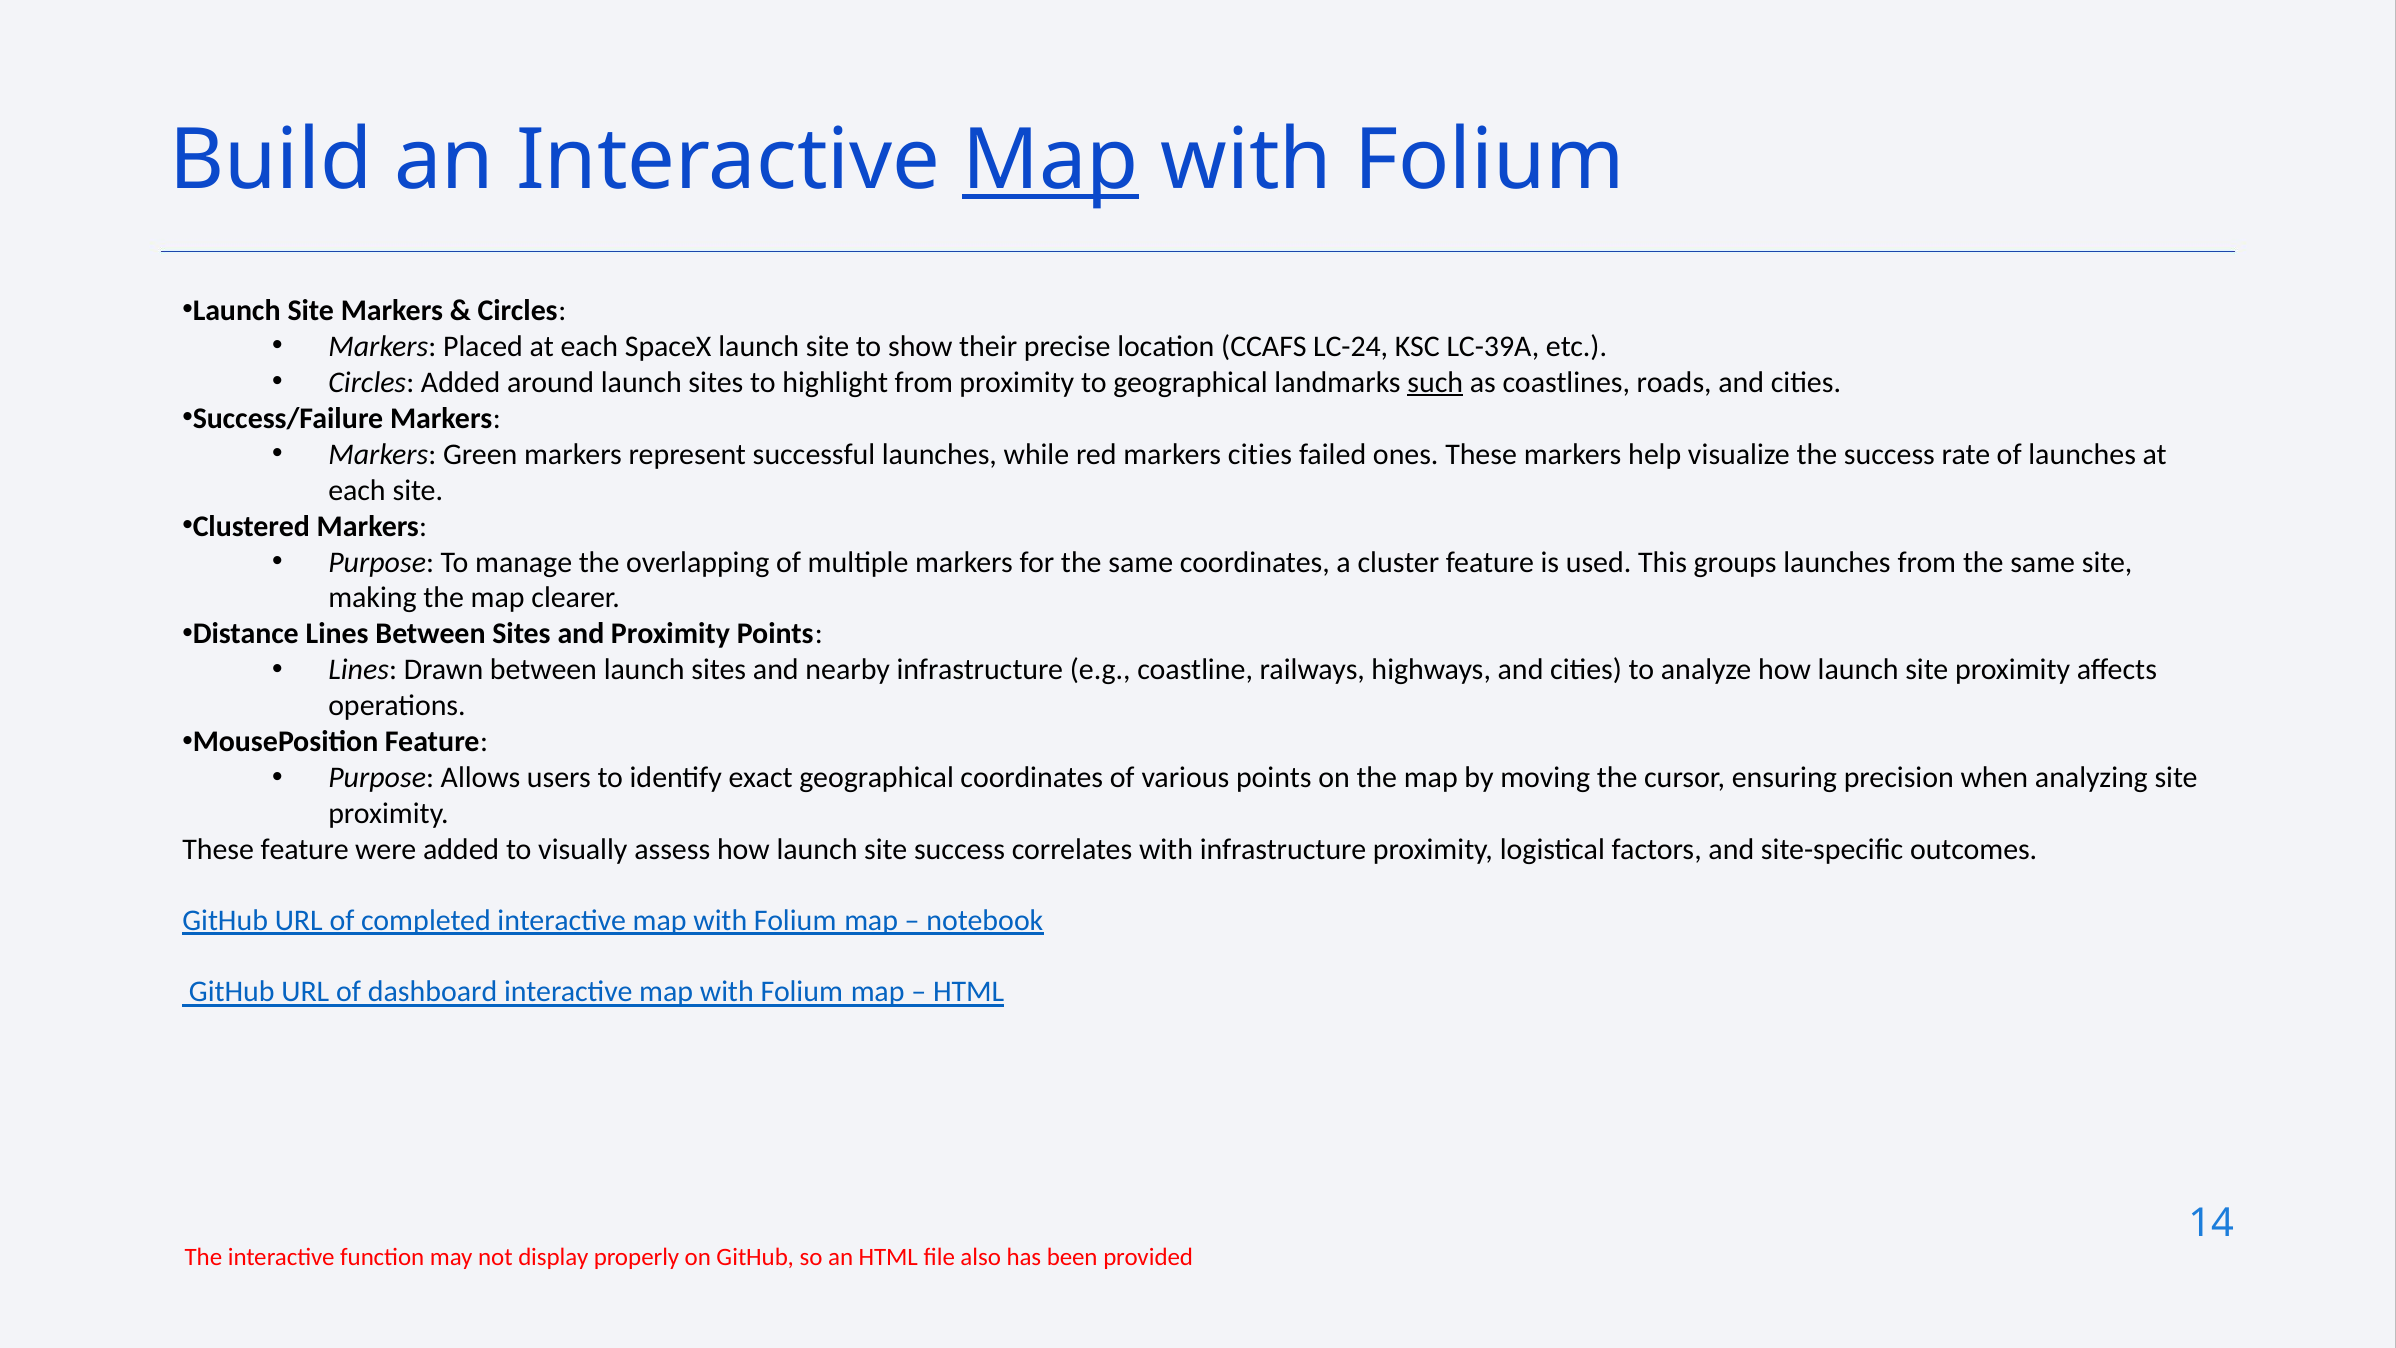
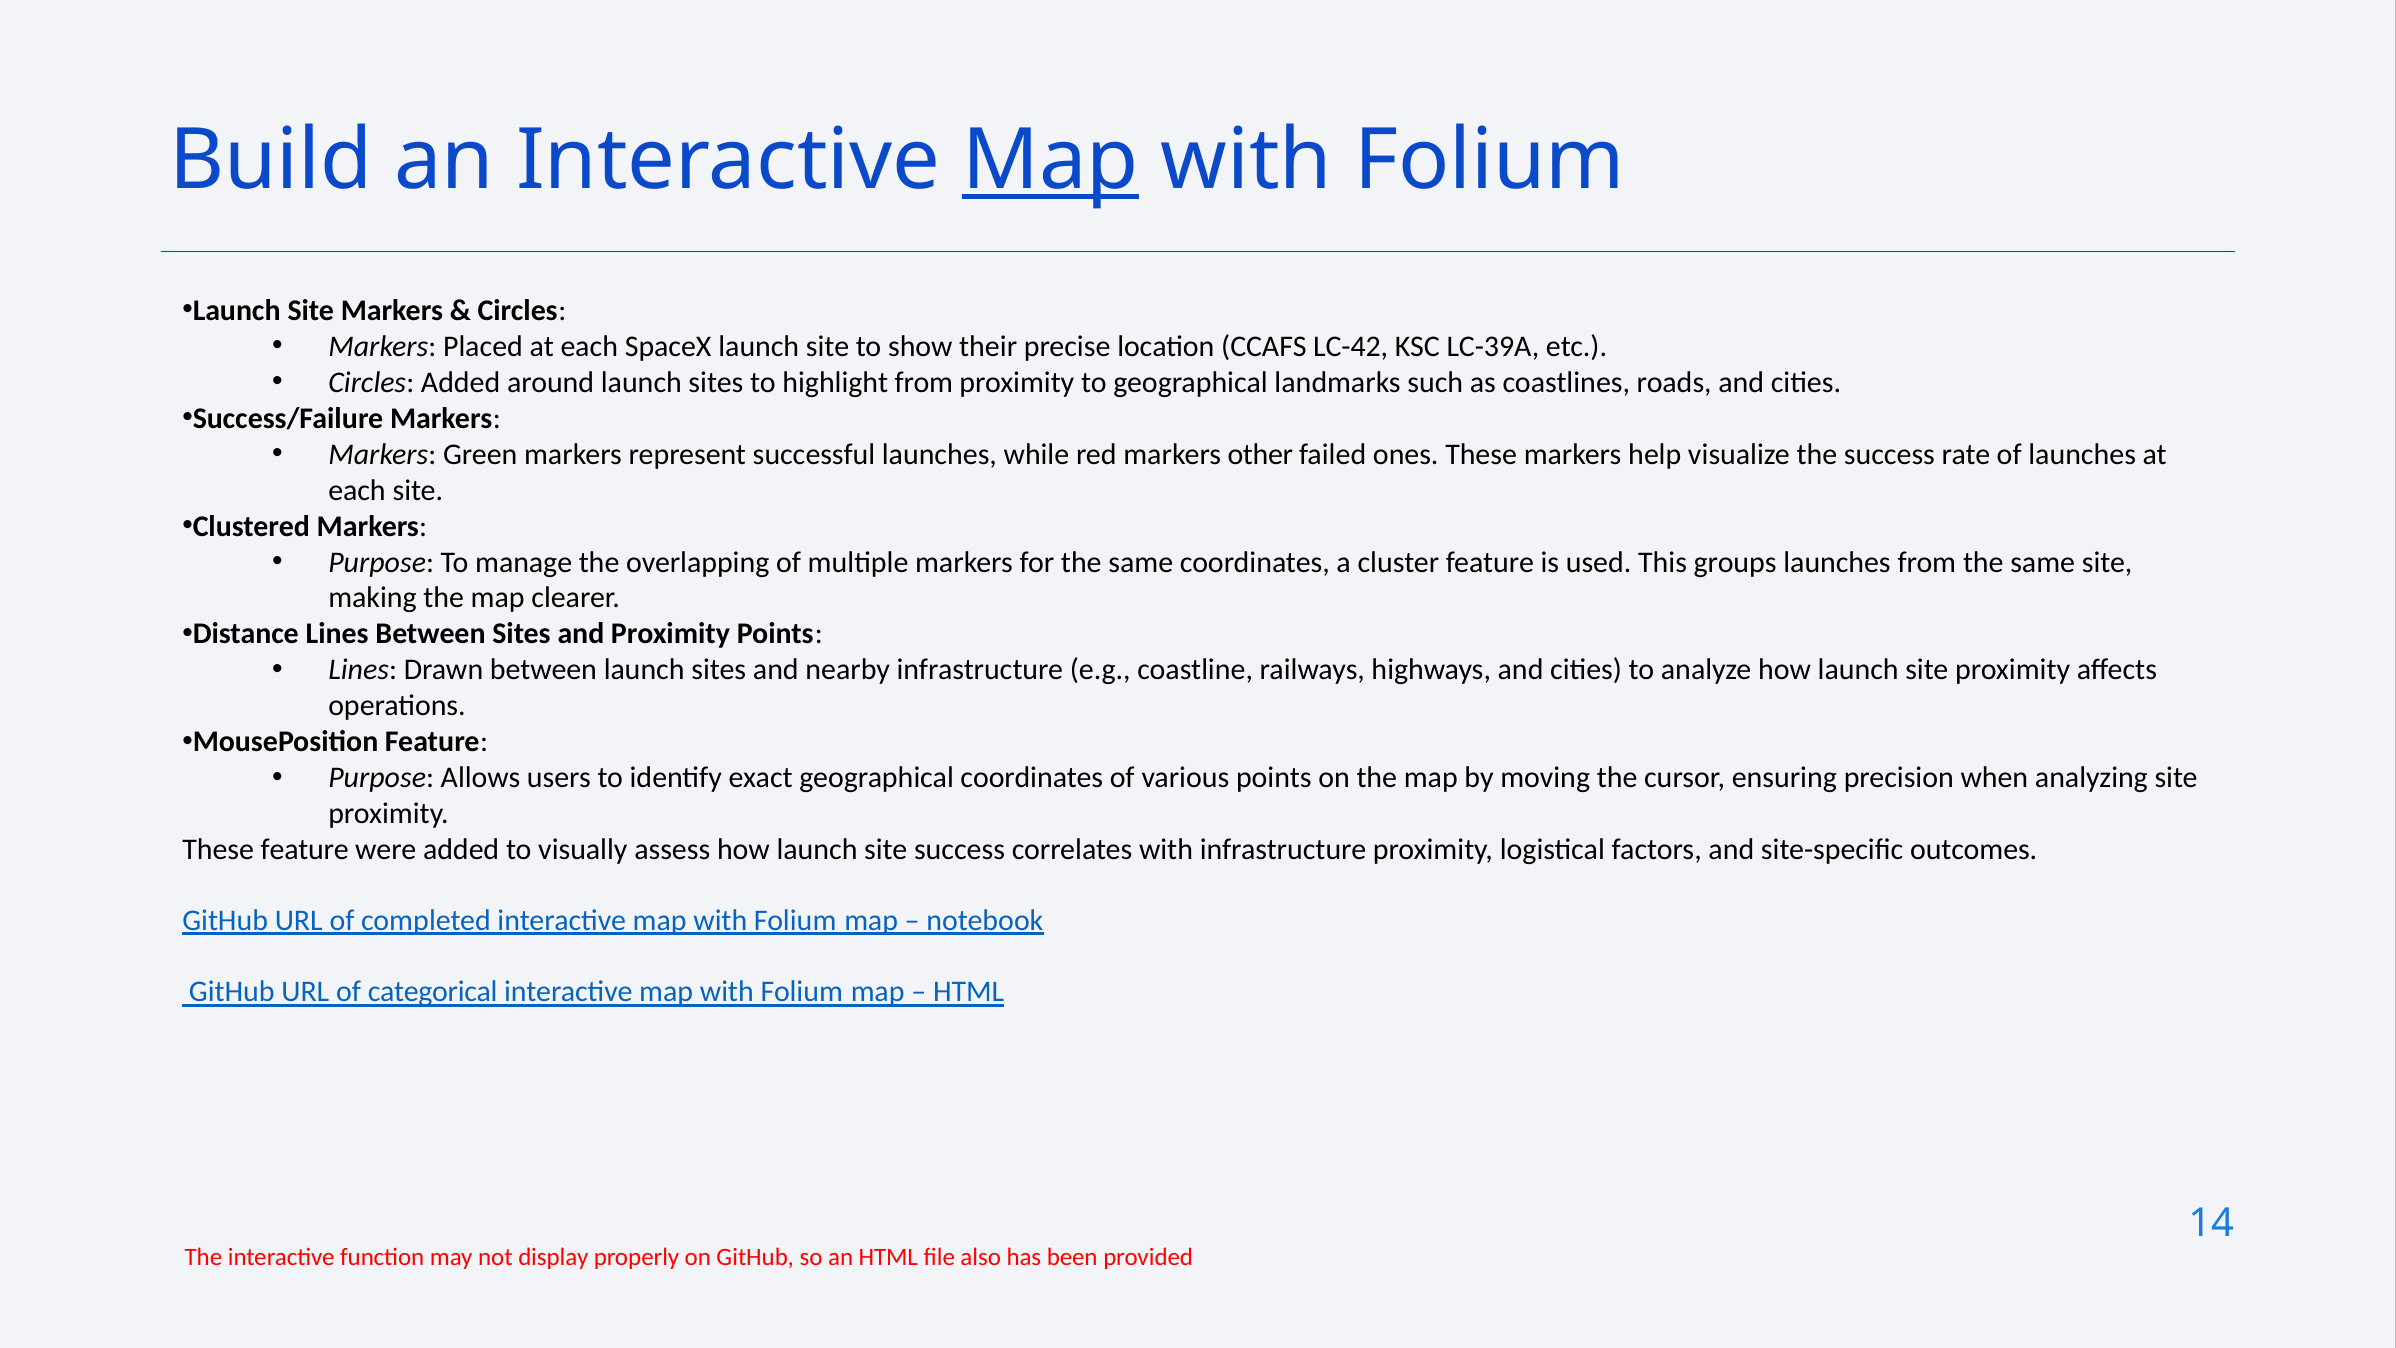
LC-24: LC-24 -> LC-42 (1351, 346)
such underline: present -> none (1435, 382)
markers cities: cities -> other (1260, 454)
dashboard: dashboard -> categorical (433, 992)
